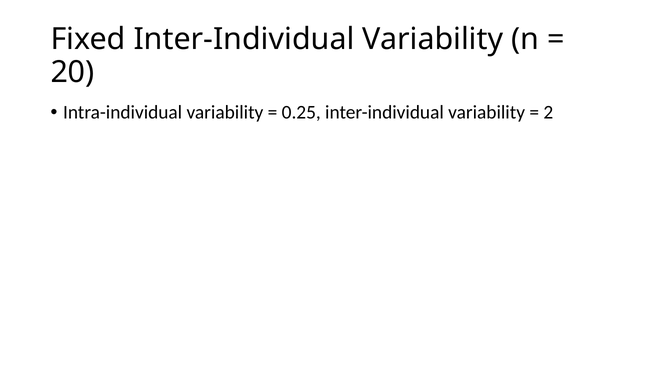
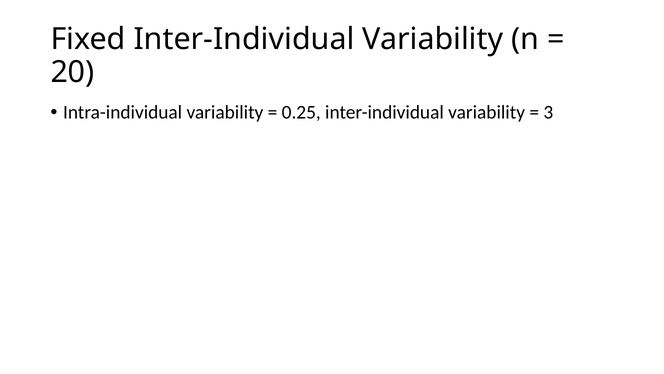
2: 2 -> 3 (548, 112)
